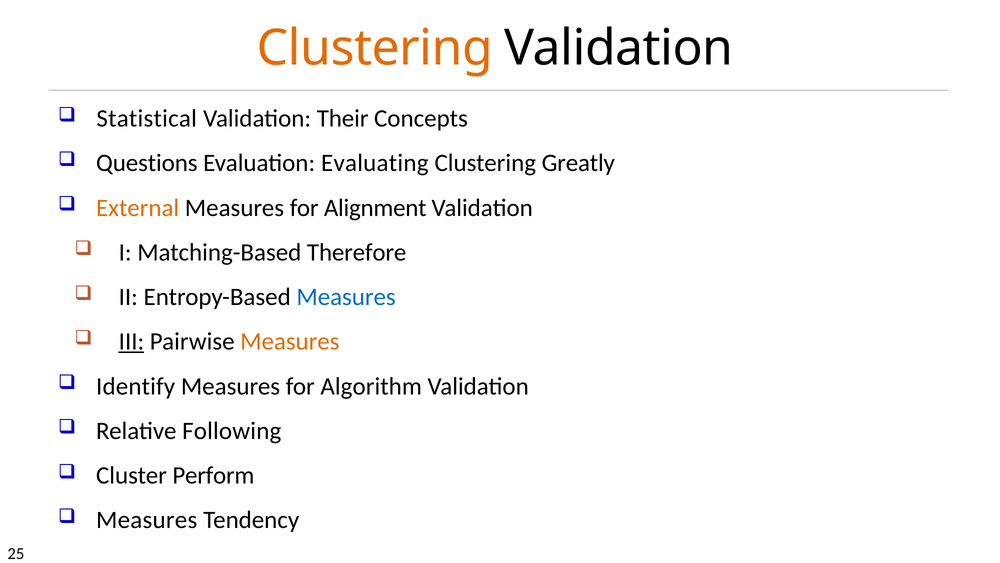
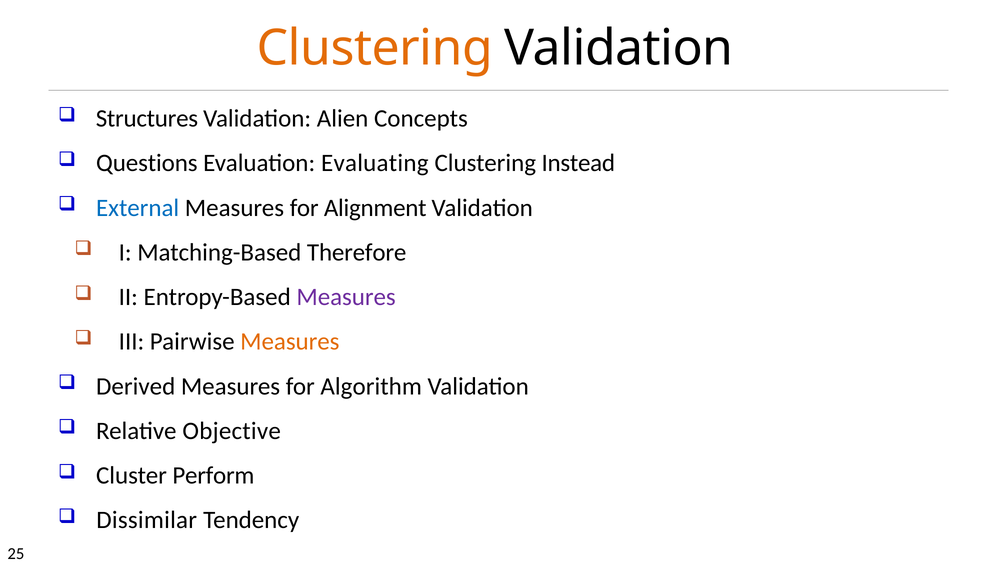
Statistical: Statistical -> Structures (147, 118)
Their: Their -> Alien (343, 118)
Greatly: Greatly -> Instead (578, 163)
External colour: orange -> blue (138, 208)
Measures colour: blue -> purple (346, 297)
III underline: present -> none (131, 341)
Identify: Identify -> Derived (136, 386)
Following: Following -> Objective (232, 431)
Measures: Measures -> Dissimilar (147, 520)
